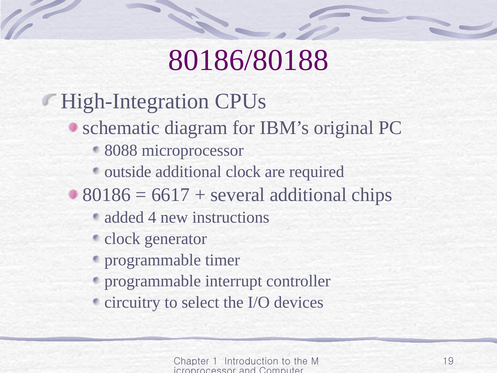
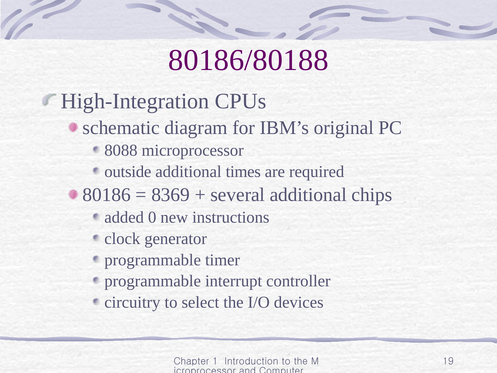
additional clock: clock -> times (243, 171)
6617: 6617 -> 8369 (171, 195)
4: 4 -> 0 (152, 217)
